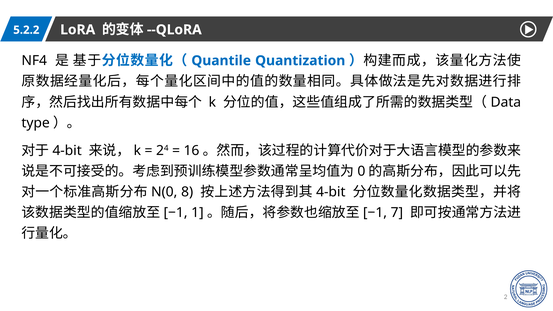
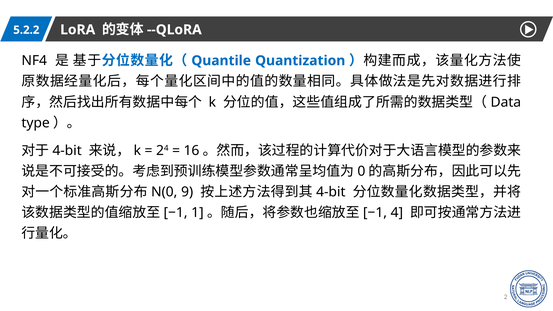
8: 8 -> 9 (187, 192)
7: 7 -> 4 (397, 213)
